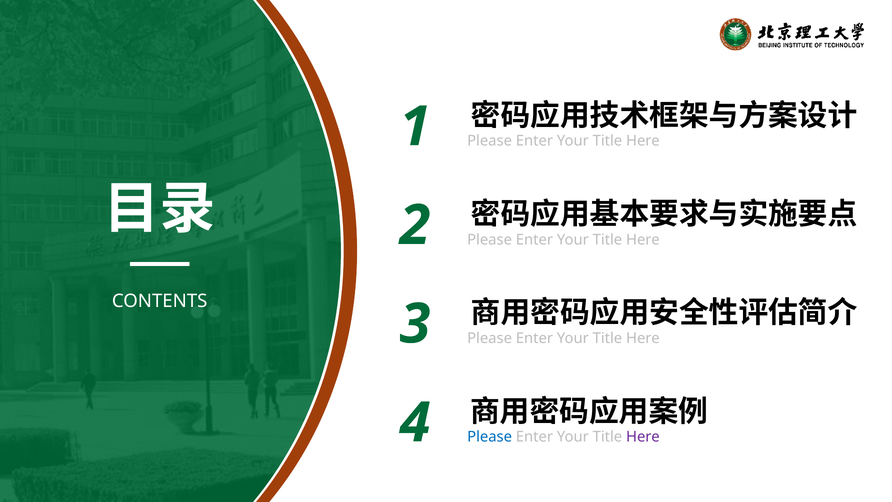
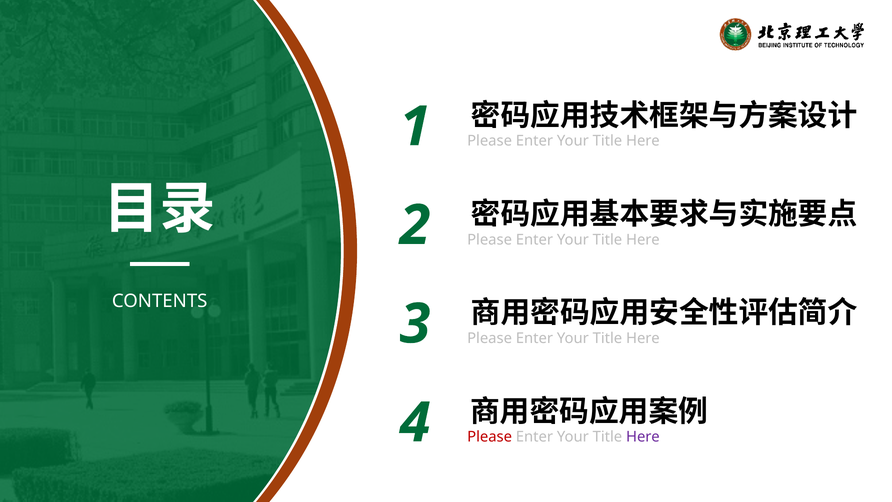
Please colour: blue -> red (490, 437)
